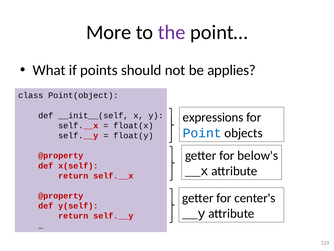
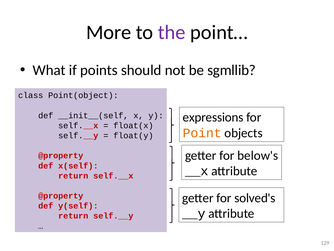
applies: applies -> sgmllib (232, 70)
Point colour: blue -> orange (202, 133)
center's: center's -> solved's (255, 198)
